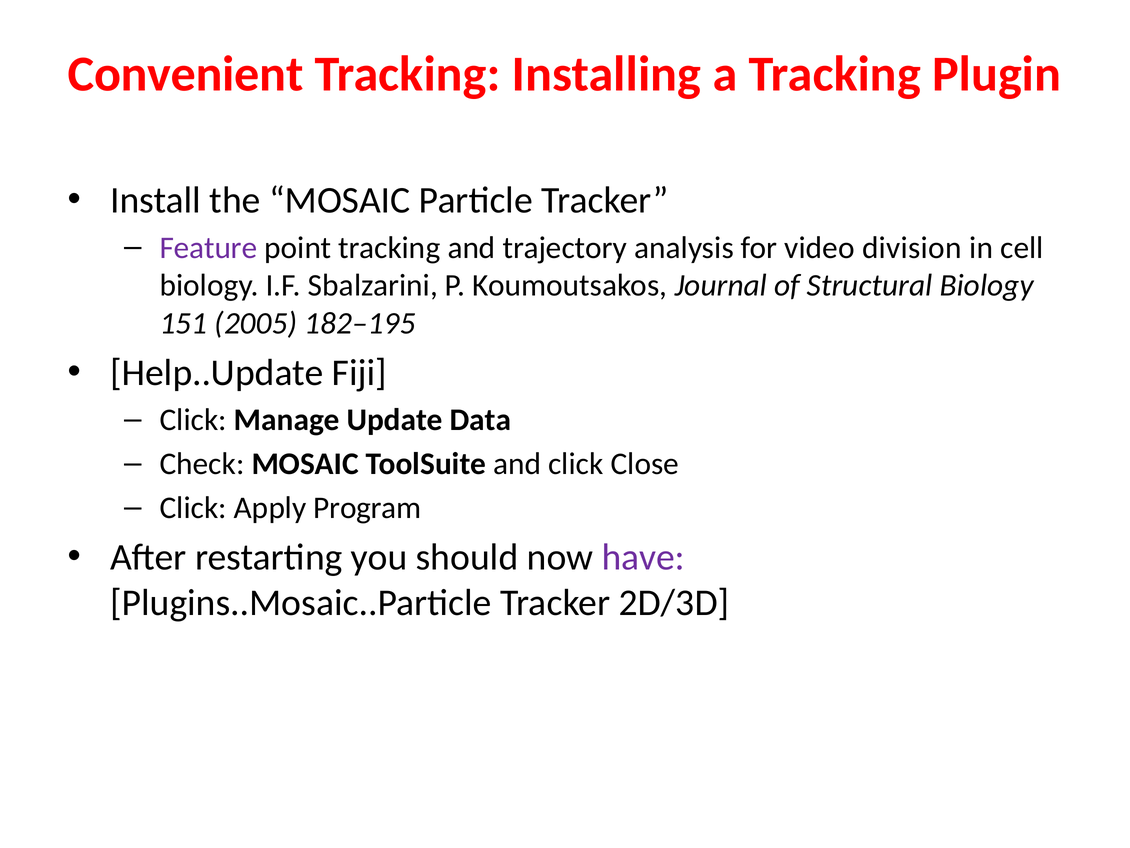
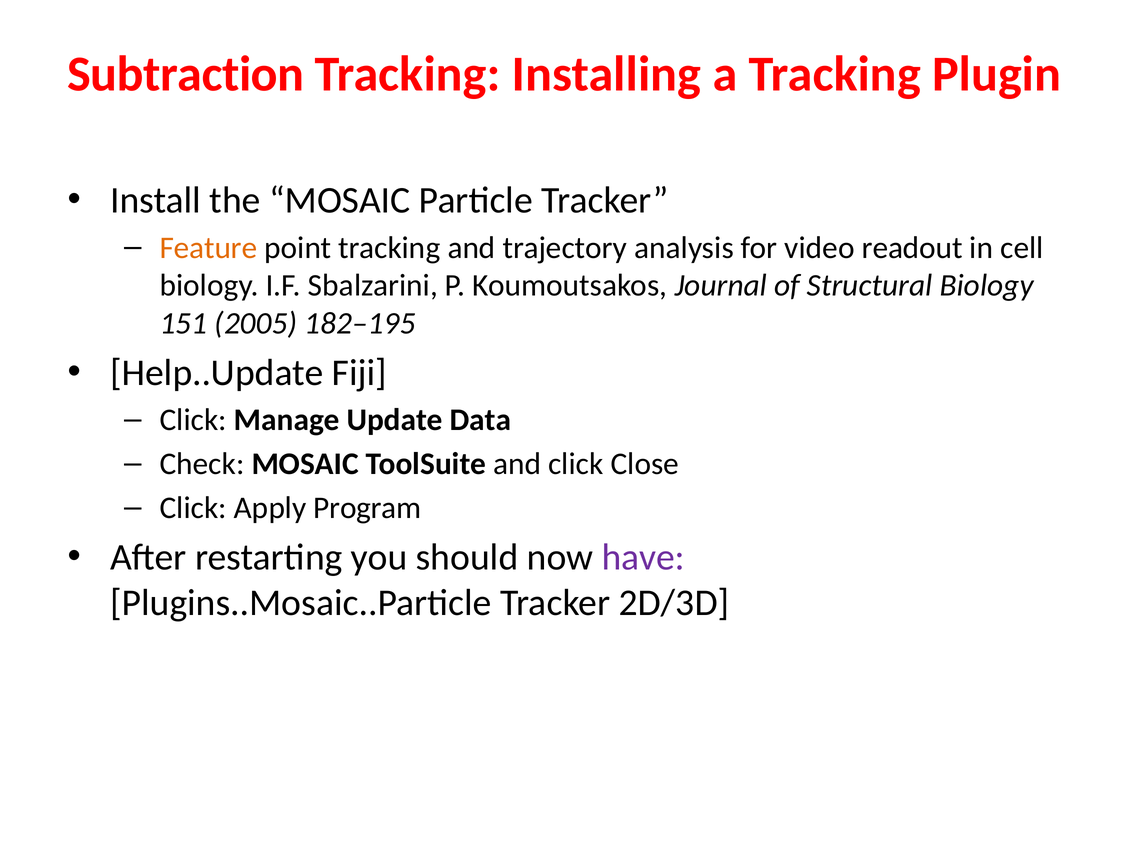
Convenient: Convenient -> Subtraction (186, 74)
Feature colour: purple -> orange (208, 248)
division: division -> readout (912, 248)
